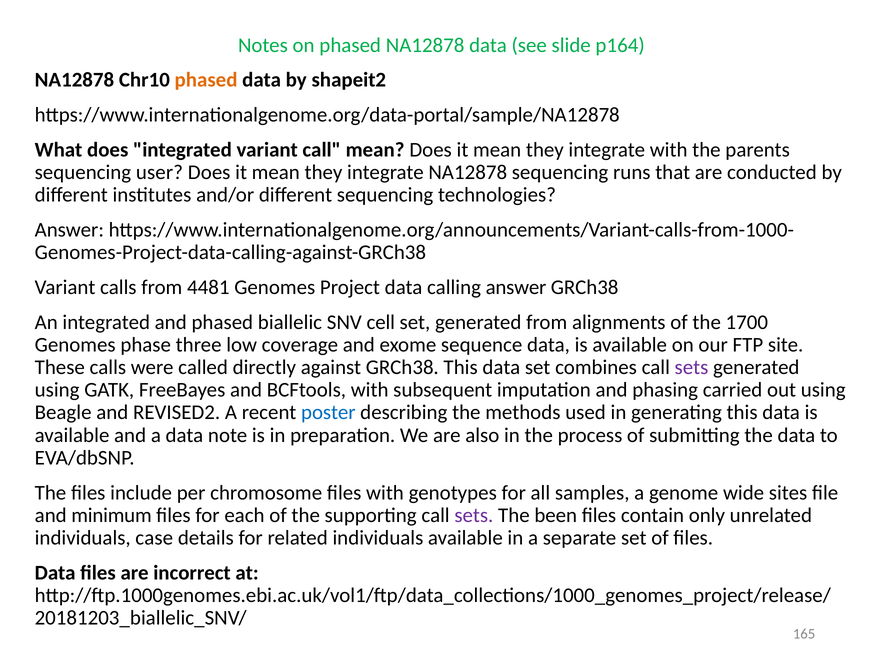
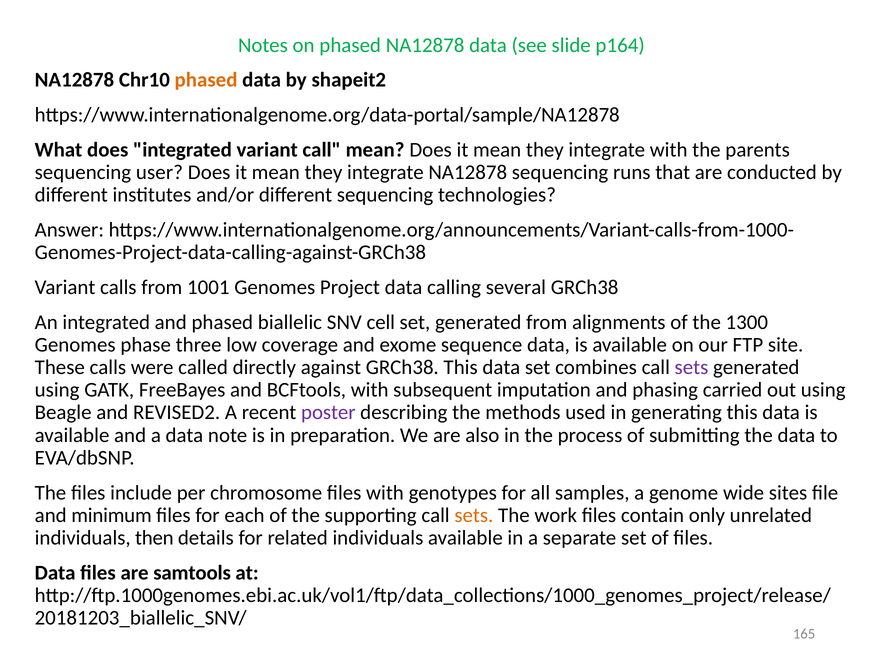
4481: 4481 -> 1001 (208, 287)
calling answer: answer -> several (516, 287)
1700: 1700 -> 1300 (747, 322)
poster colour: blue -> purple (328, 412)
sets colour: purple -> orange (474, 515)
been: been -> work (556, 515)
case: case -> then (154, 538)
incorrect: incorrect -> samtools (192, 572)
